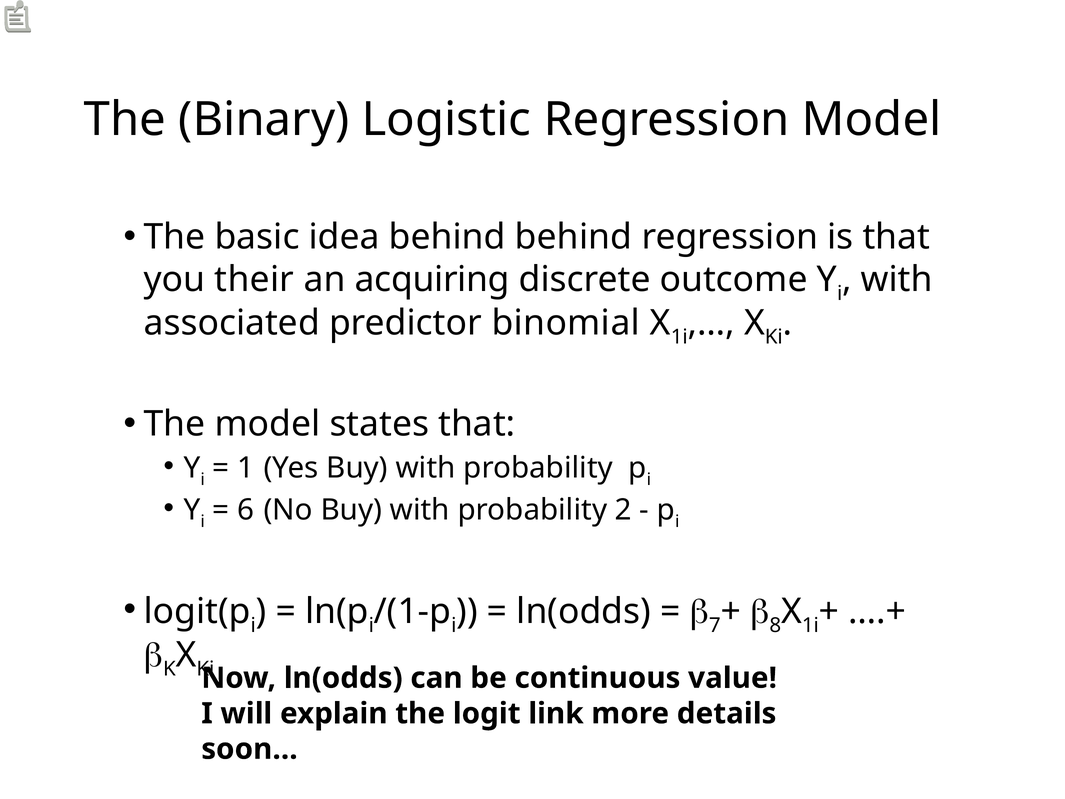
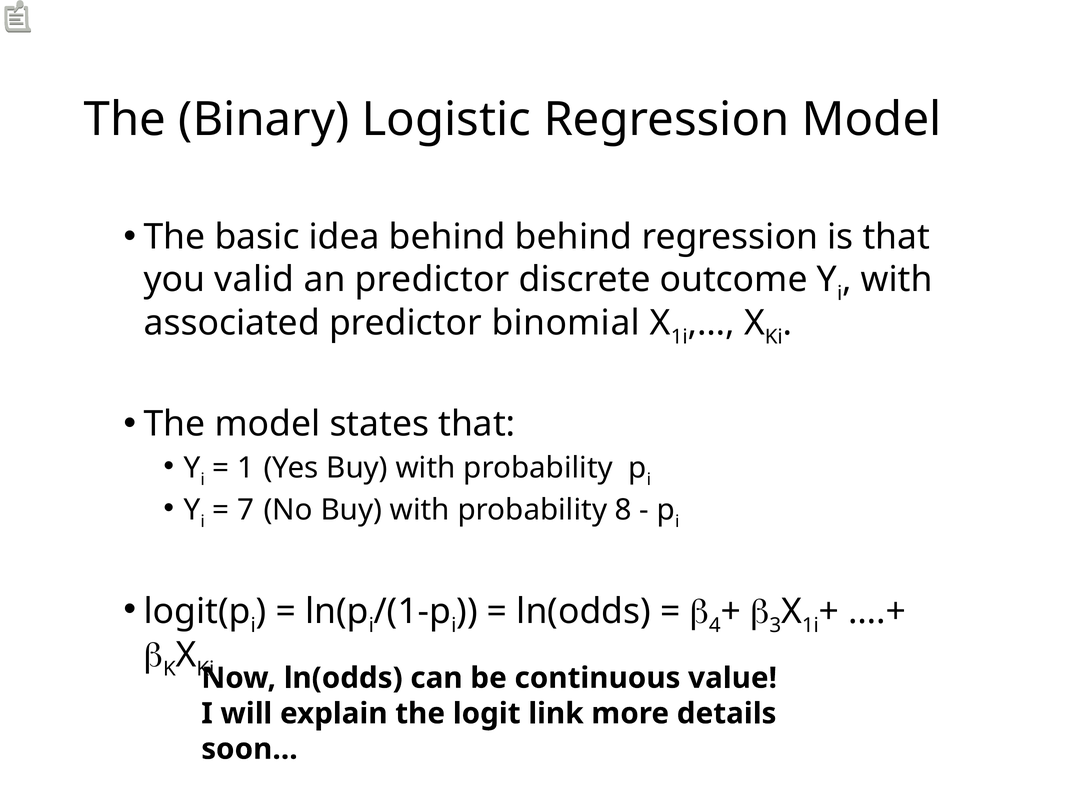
their: their -> valid (254, 279)
an acquiring: acquiring -> predictor (432, 279)
6: 6 -> 7 (246, 510)
2: 2 -> 8 (623, 510)
7: 7 -> 4 (715, 625)
8: 8 -> 3 (775, 625)
